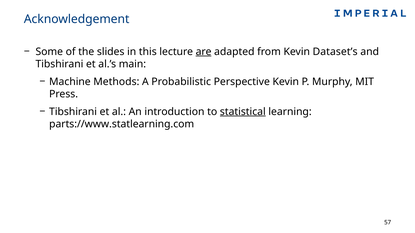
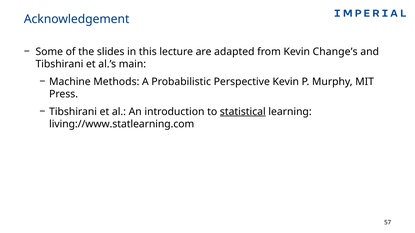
are underline: present -> none (204, 52)
Dataset’s: Dataset’s -> Change’s (335, 52)
parts://www.statlearning.com: parts://www.statlearning.com -> living://www.statlearning.com (122, 124)
